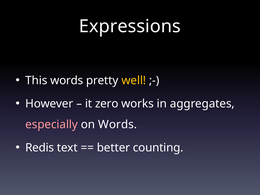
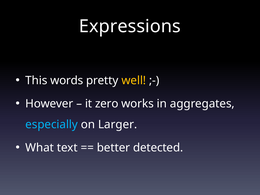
especially colour: pink -> light blue (52, 125)
on Words: Words -> Larger (118, 125)
Redis: Redis -> What (40, 148)
counting: counting -> detected (158, 148)
